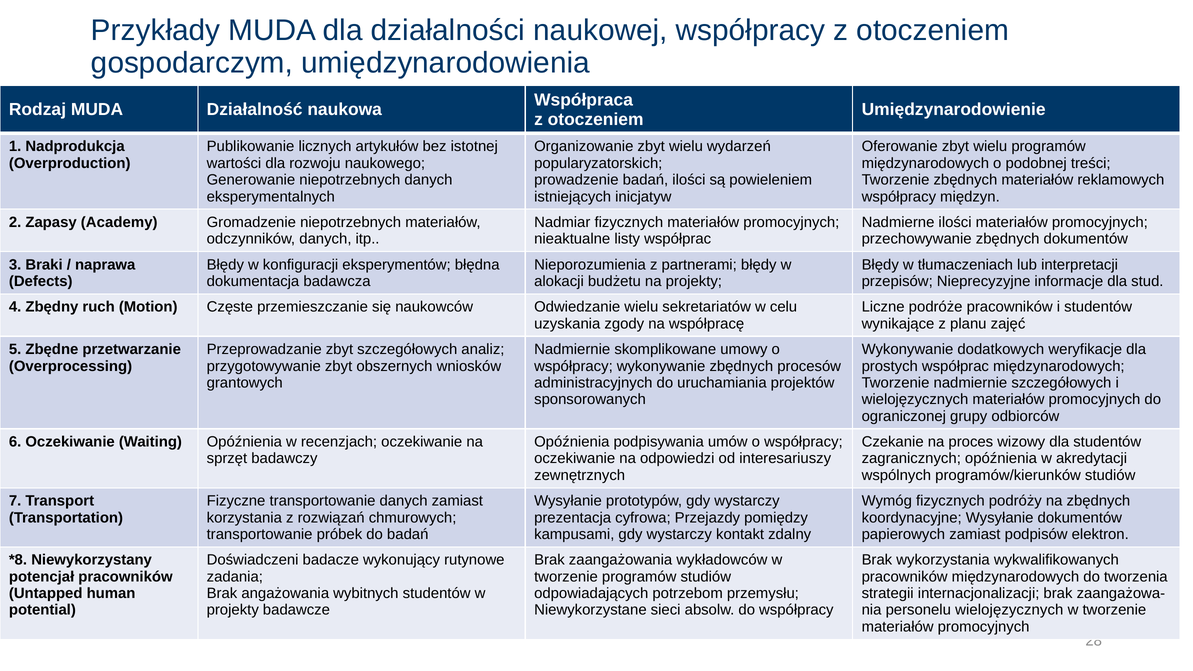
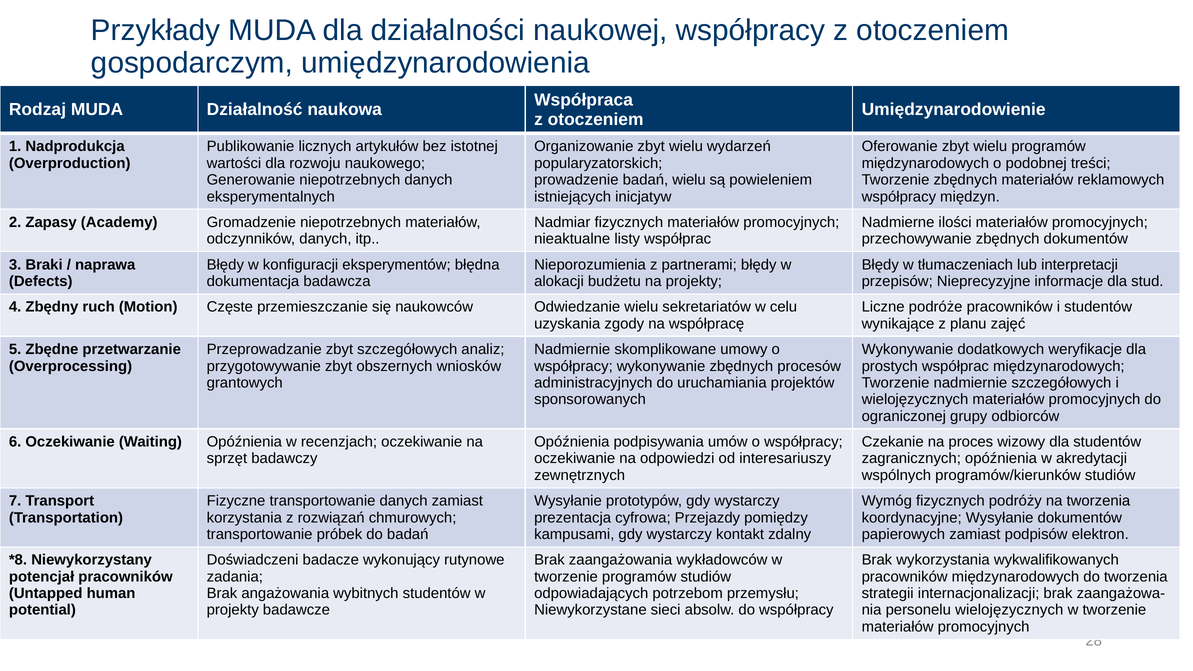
badań ilości: ilości -> wielu (689, 180)
na zbędnych: zbędnych -> tworzenia (1098, 501)
